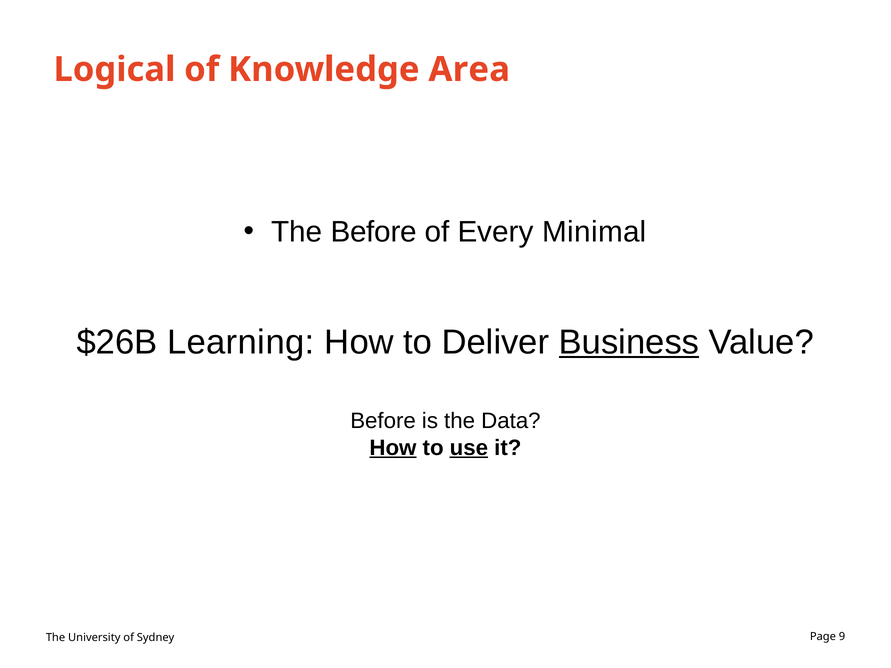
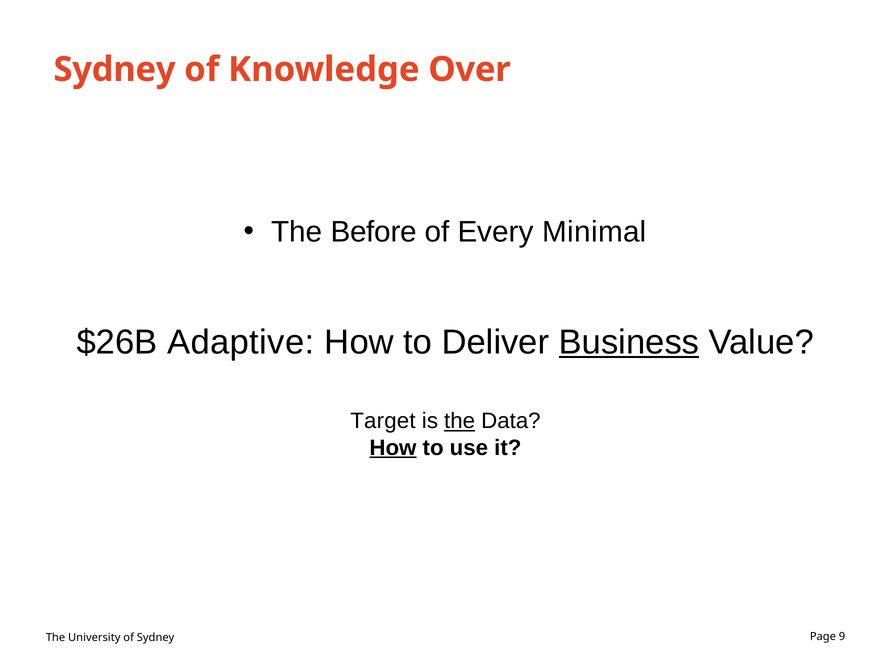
Logical: Logical -> Sydney (115, 70)
Area: Area -> Over (469, 70)
Learning: Learning -> Adaptive (241, 342)
Before: Before -> Target (383, 421)
the underline: none -> present (460, 421)
use underline: present -> none (469, 448)
